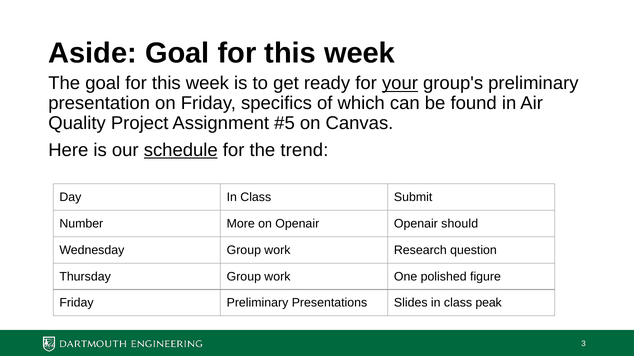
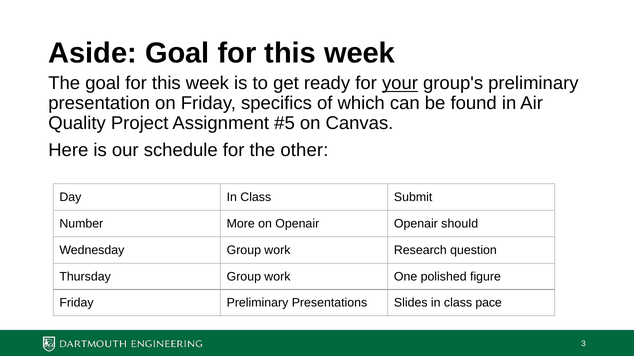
schedule underline: present -> none (181, 150)
trend: trend -> other (304, 150)
peak: peak -> pace (489, 303)
